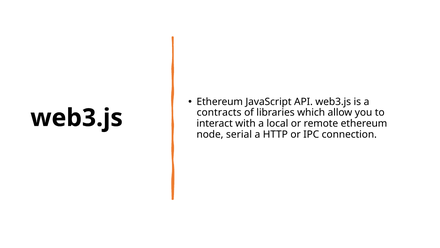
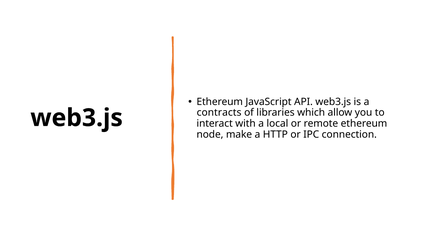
serial: serial -> make (239, 134)
